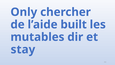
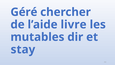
Only: Only -> Géré (24, 12)
built: built -> livre (74, 24)
